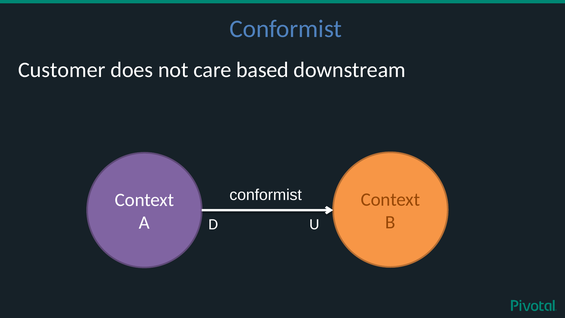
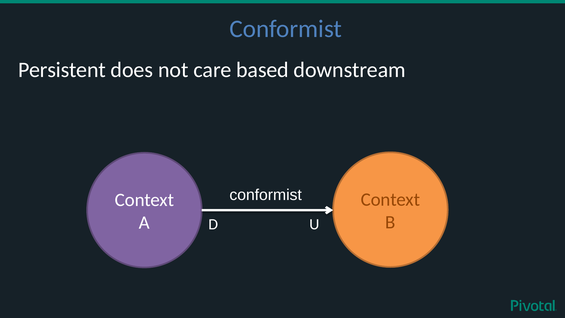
Customer: Customer -> Persistent (62, 70)
